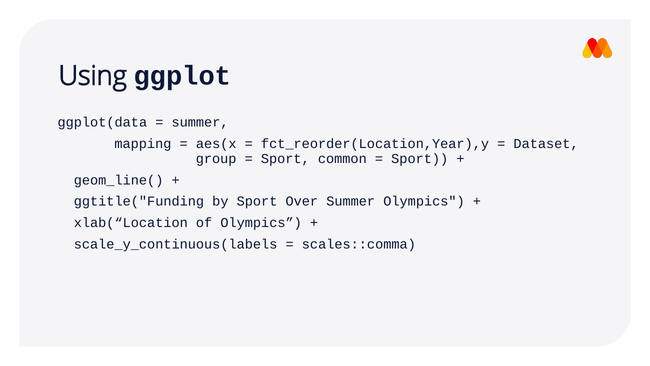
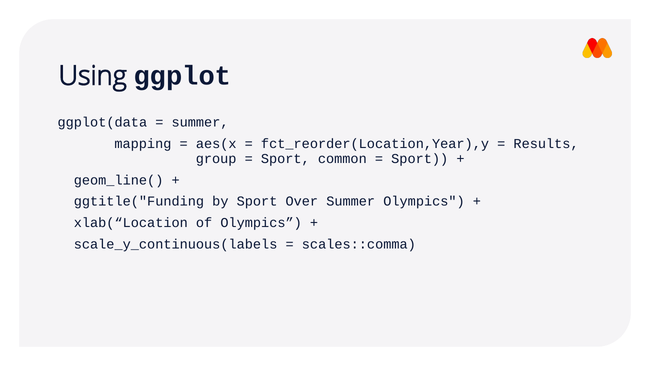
Dataset: Dataset -> Results (546, 144)
